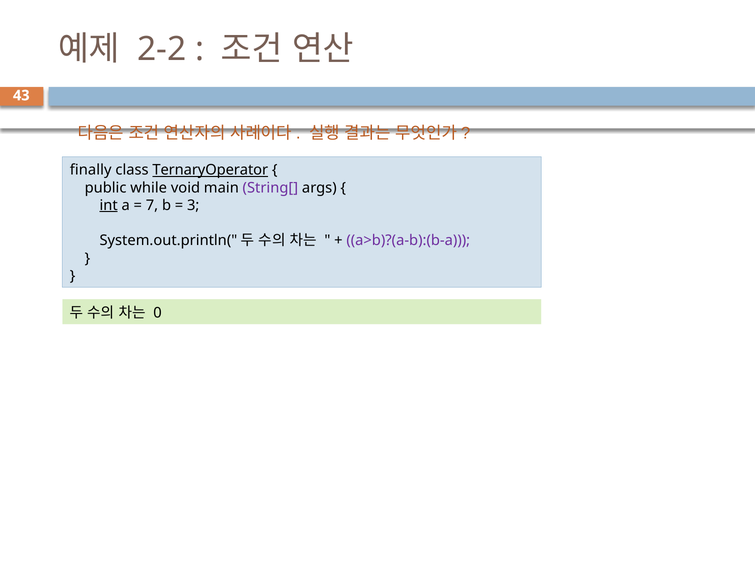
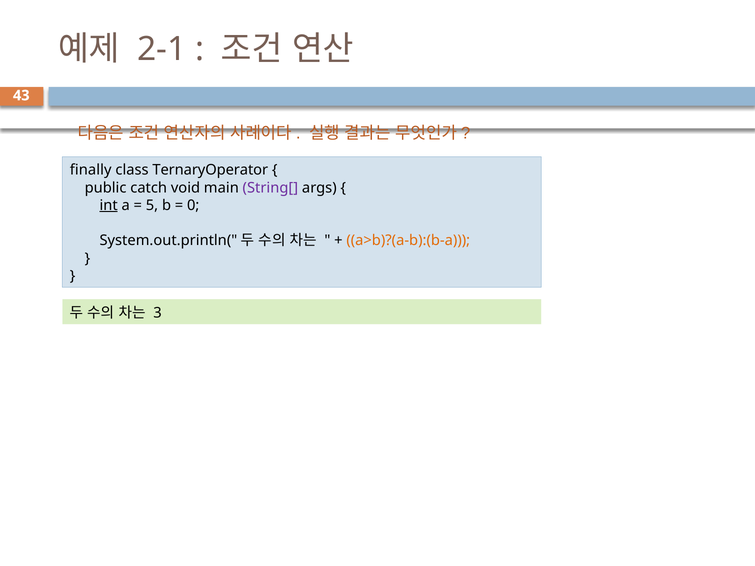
2-2: 2-2 -> 2-1 (162, 49)
TernaryOperator underline: present -> none (210, 170)
while: while -> catch (149, 188)
7: 7 -> 5 (152, 205)
3: 3 -> 0 (193, 205)
a>b)?(a-b):(b-a colour: purple -> orange (408, 241)
0: 0 -> 3 (158, 313)
